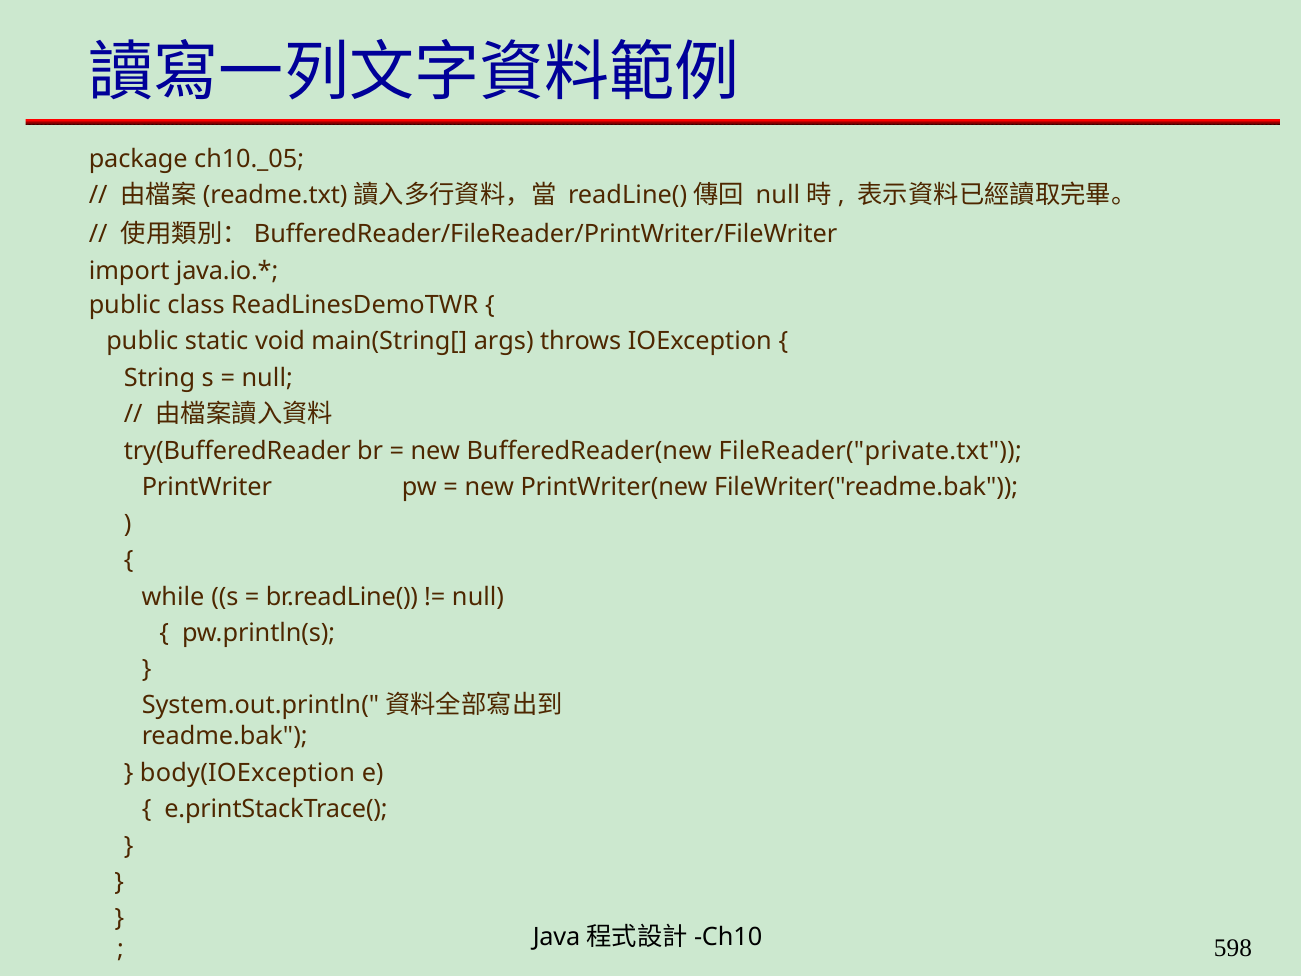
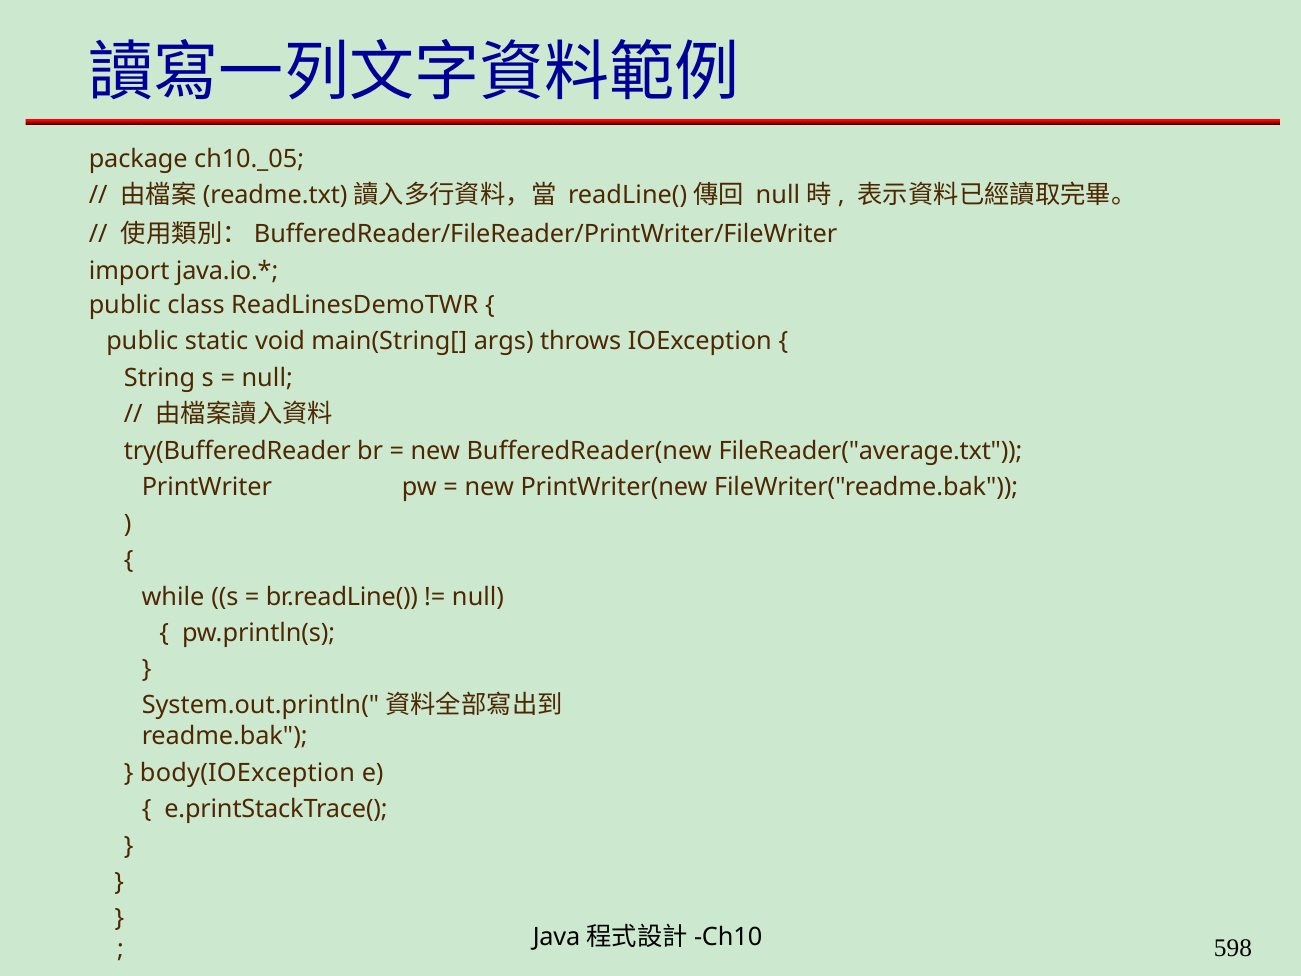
FileReader("private.txt: FileReader("private.txt -> FileReader("average.txt (870, 451)
